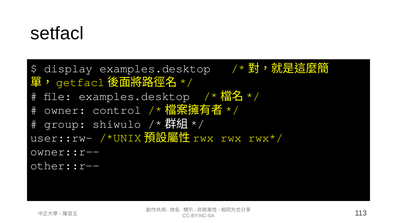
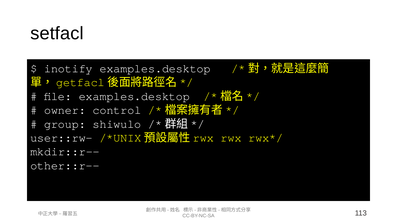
display: display -> inotify (68, 69)
owner::r--: owner::r-- -> mkdir::r-- (65, 152)
